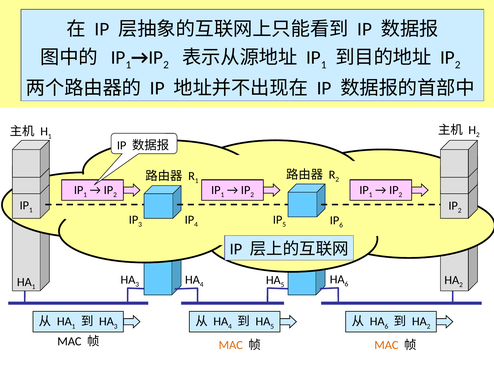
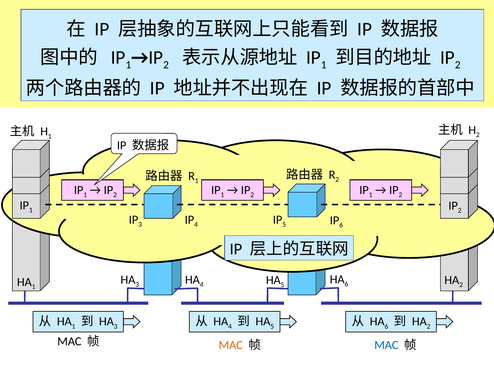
MAC colour: orange -> blue (386, 346)
